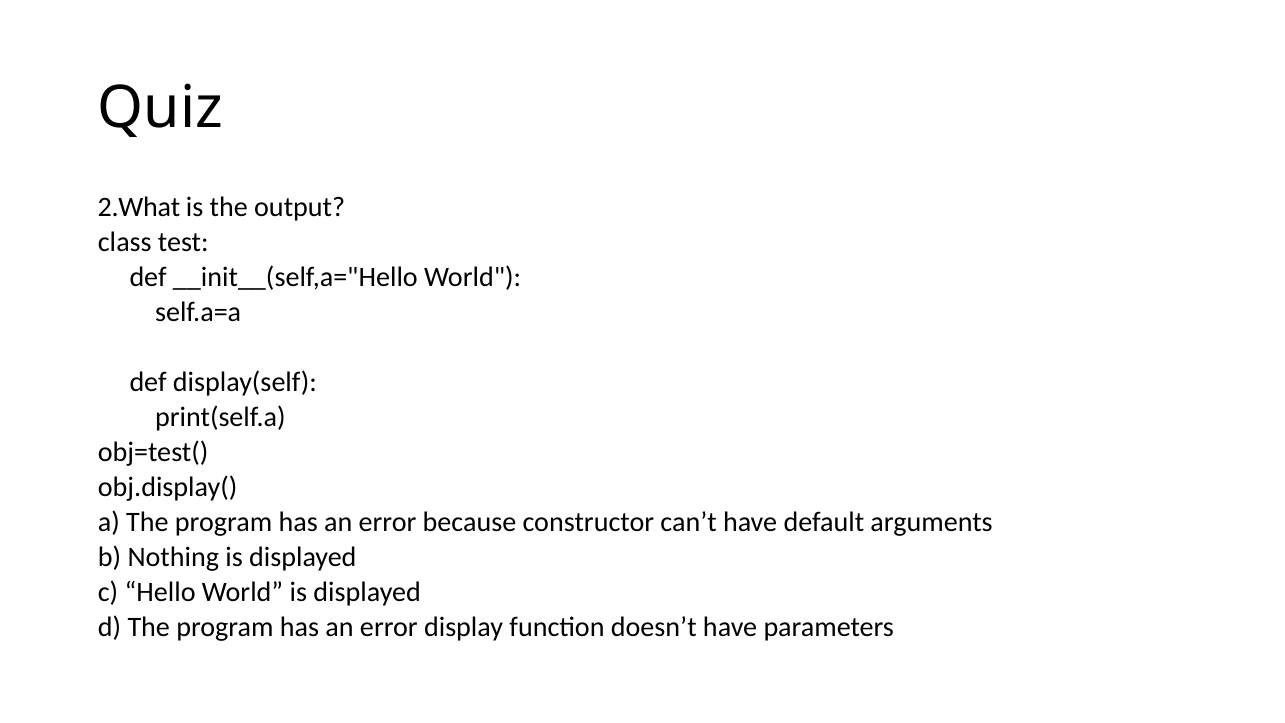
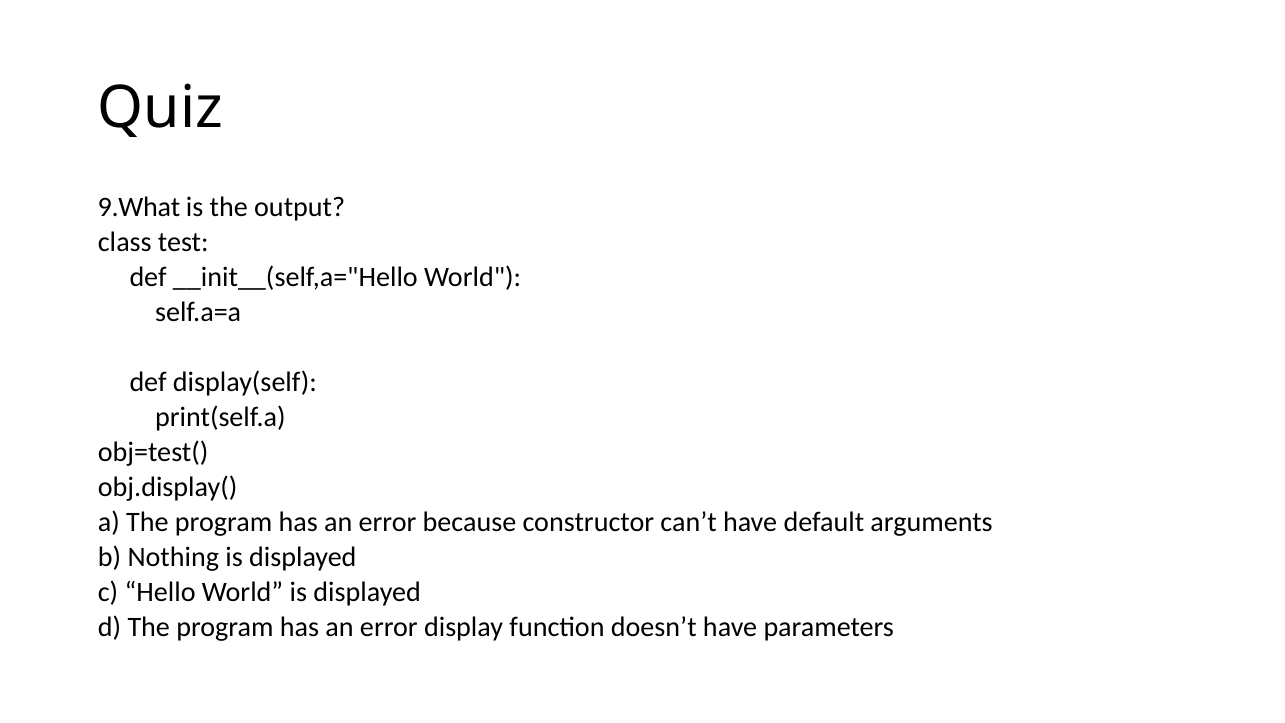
2.What: 2.What -> 9.What (139, 207)
